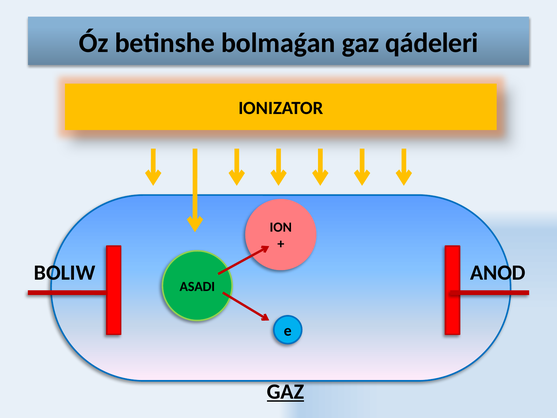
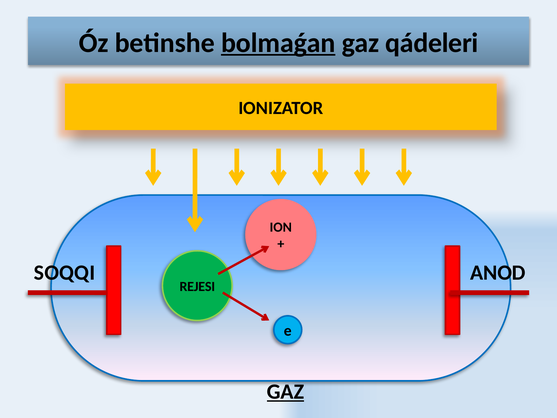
bolmaǵan underline: none -> present (278, 43)
BOLIW: BOLIW -> SOQQI (65, 273)
ASADI: ASADI -> REJESI (197, 286)
